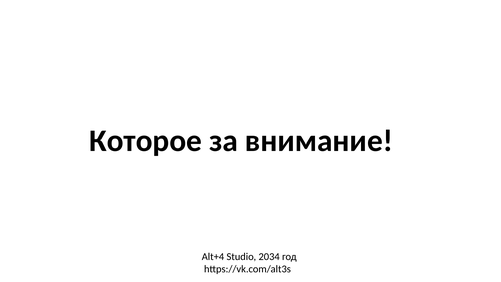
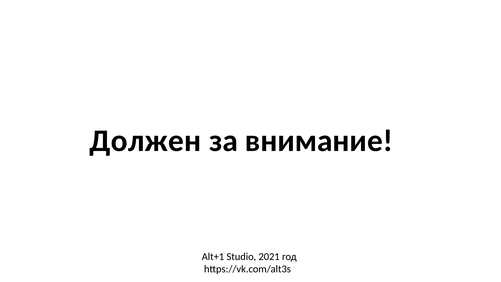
Которое: Которое -> Должен (145, 141)
Alt+4: Alt+4 -> Alt+1 (213, 256)
2034: 2034 -> 2021 (269, 256)
